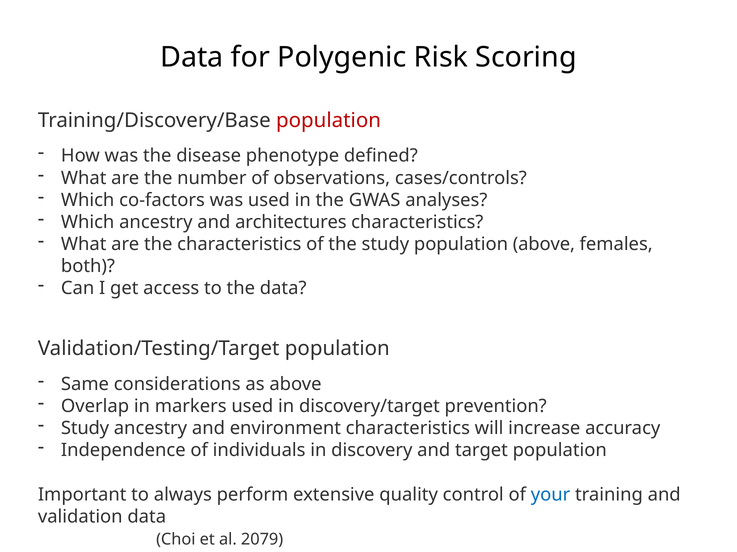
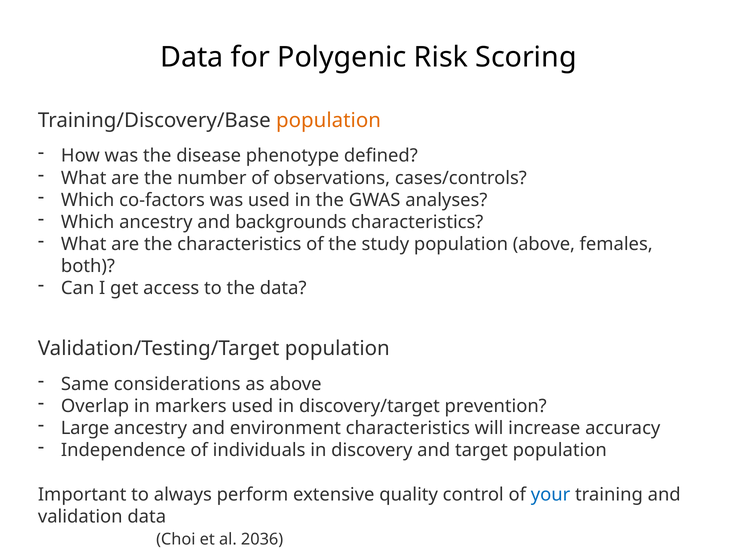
population colour: red -> orange (329, 121)
architectures: architectures -> backgrounds (291, 222)
Study: Study -> Large (85, 429)
2079: 2079 -> 2036 (262, 540)
